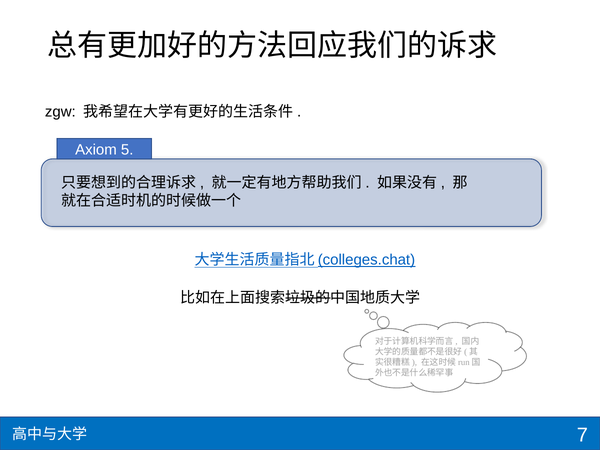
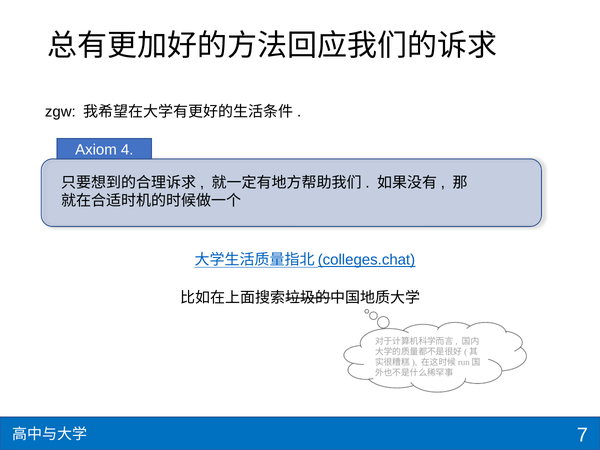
5: 5 -> 4 (127, 150)
